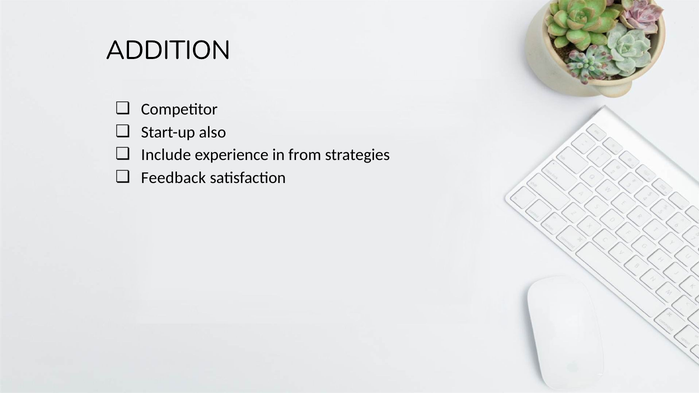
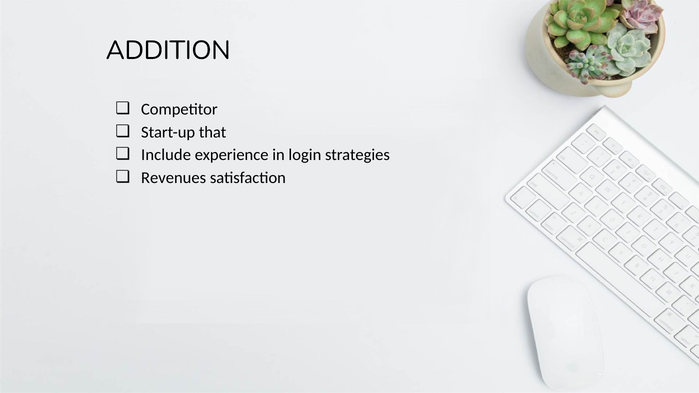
also: also -> that (213, 132)
from: from -> login (305, 155)
Feedback: Feedback -> Revenues (174, 178)
